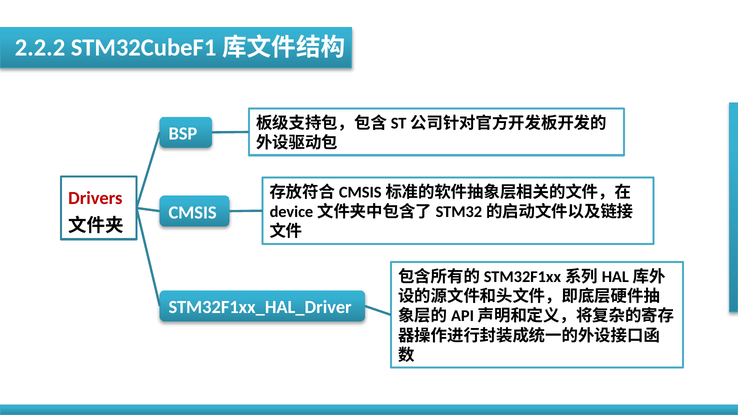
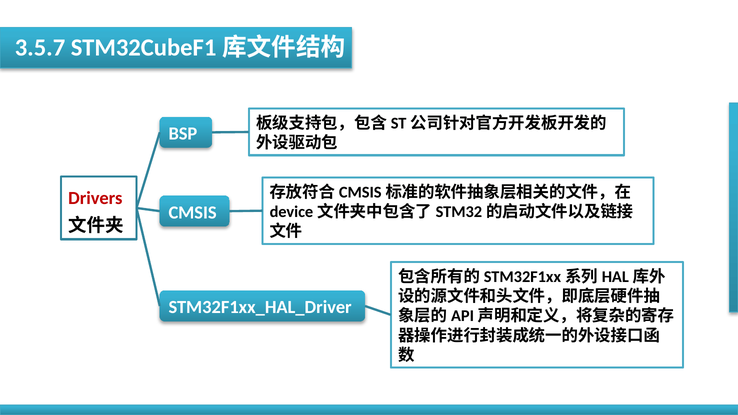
2.2.2: 2.2.2 -> 3.5.7 (40, 47)
